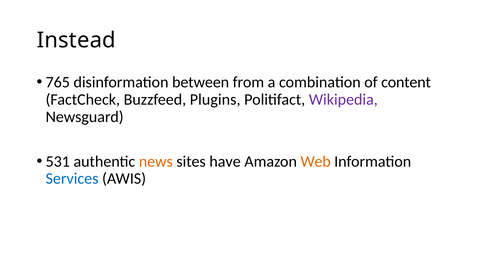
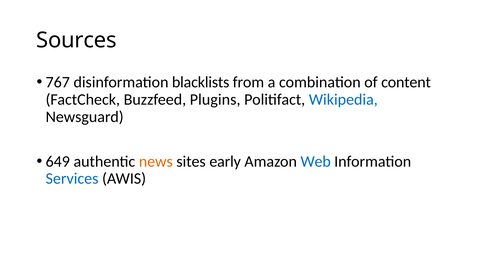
Instead: Instead -> Sources (76, 40)
765: 765 -> 767 (58, 82)
between: between -> blacklists (201, 82)
Wikipedia colour: purple -> blue (343, 100)
531: 531 -> 649 (58, 161)
have: have -> early (225, 161)
Web colour: orange -> blue (316, 161)
